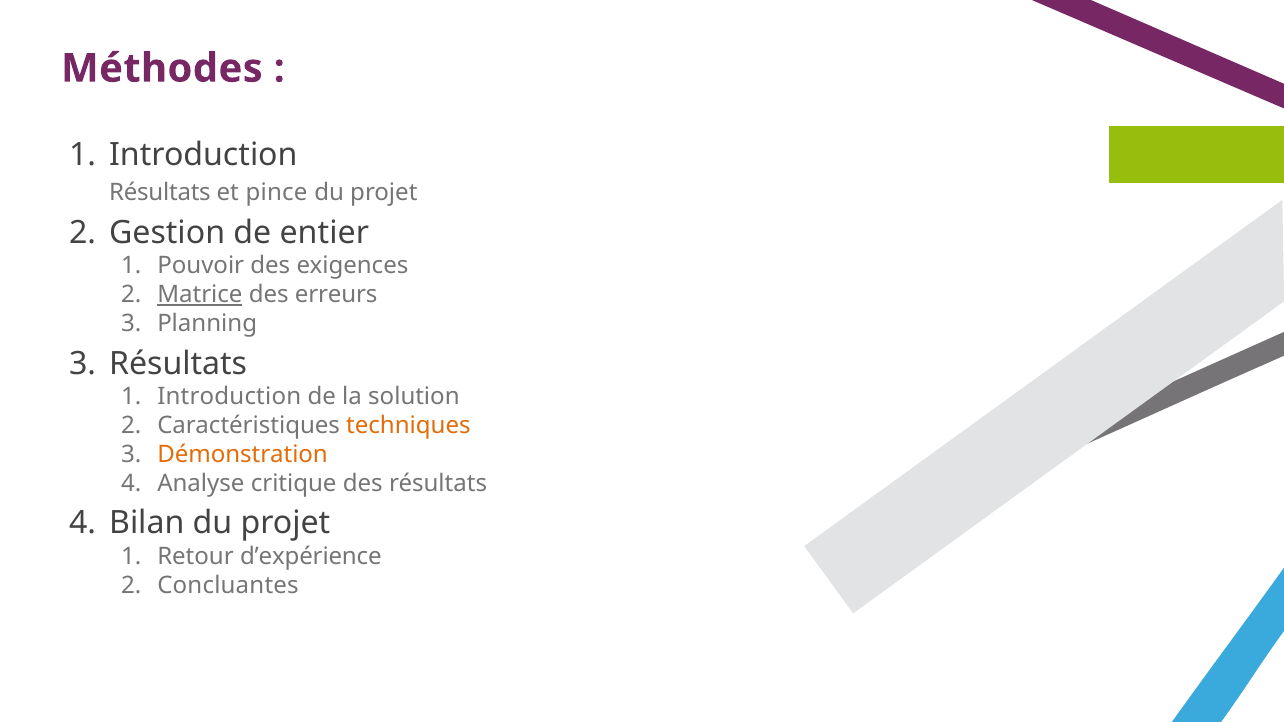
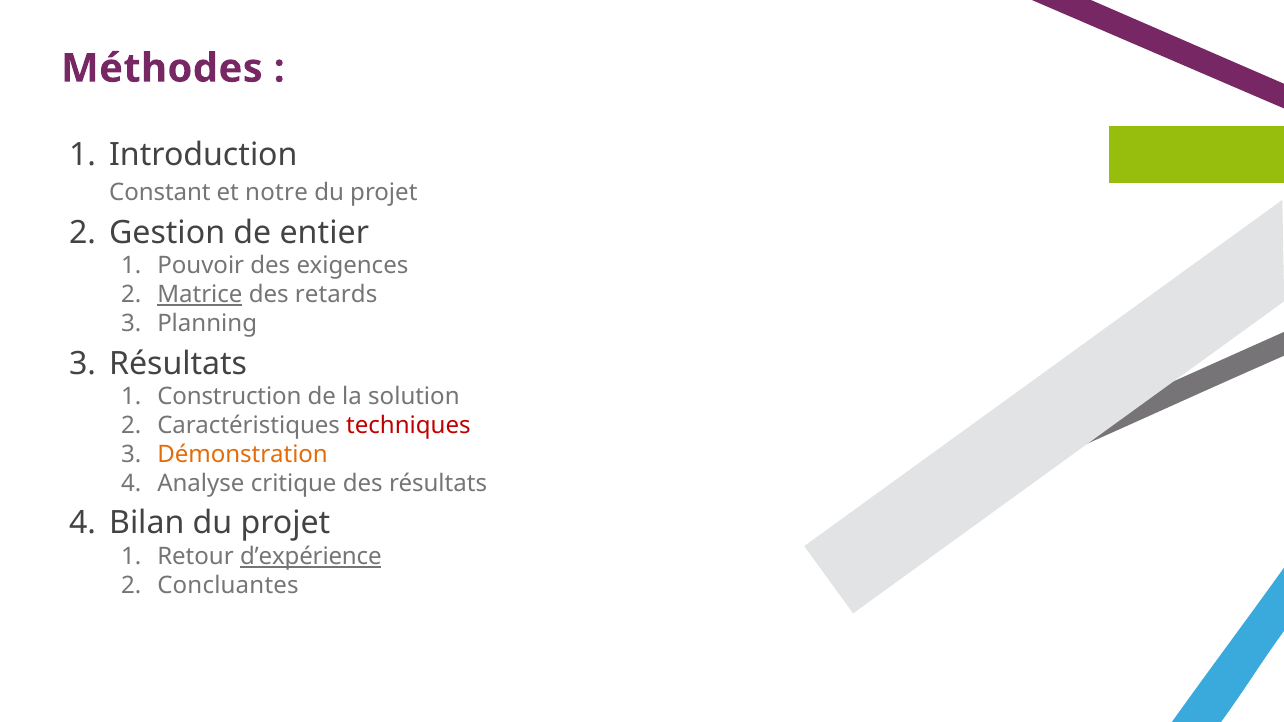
Résultats: Résultats -> Constant (160, 193)
pince: pince -> notre (277, 193)
erreurs: erreurs -> retards (336, 295)
Introduction: Introduction -> Construction (229, 397)
techniques colour: orange -> red (408, 426)
d’expérience underline: none -> present (311, 557)
